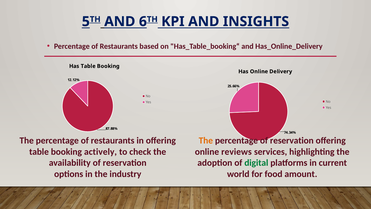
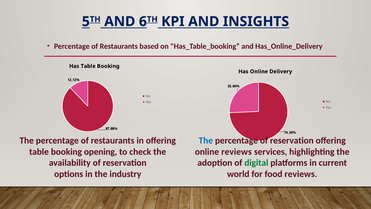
The colour: orange -> blue (206, 140)
actively: actively -> opening (101, 152)
food amount: amount -> reviews (301, 174)
